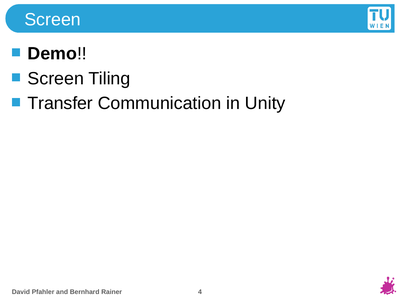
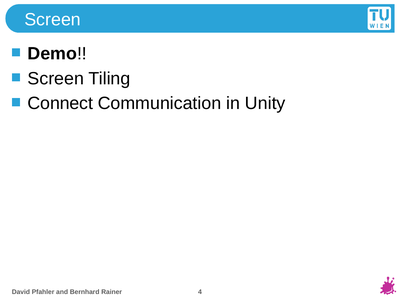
Transfer: Transfer -> Connect (60, 103)
